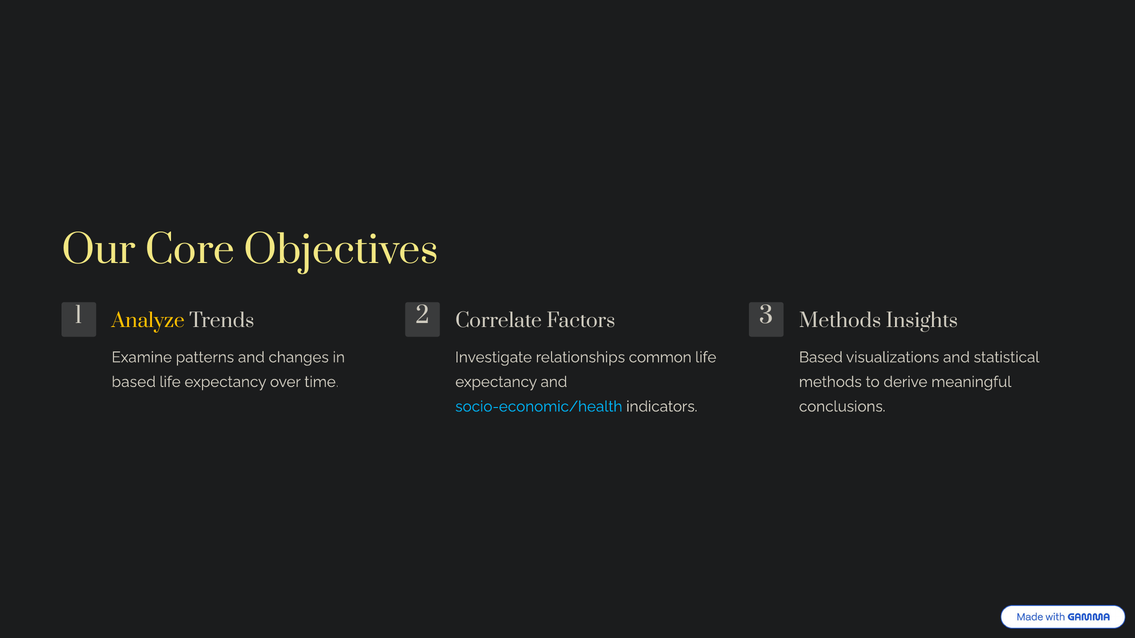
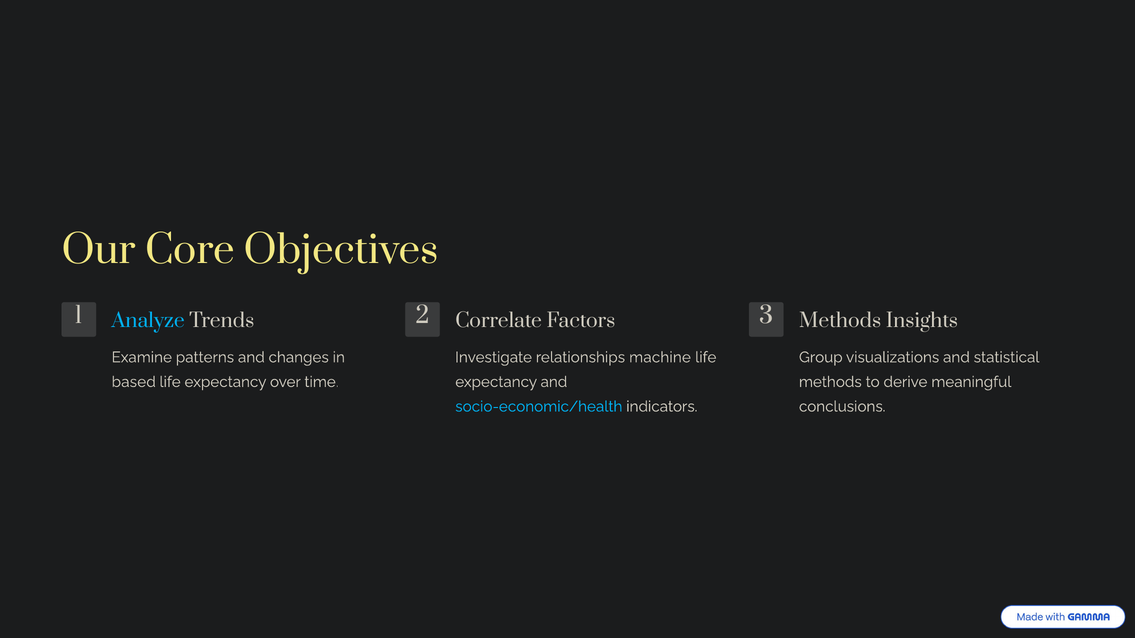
Analyze colour: yellow -> light blue (148, 321)
common: common -> machine (660, 358)
Based: Based -> Group (821, 358)
